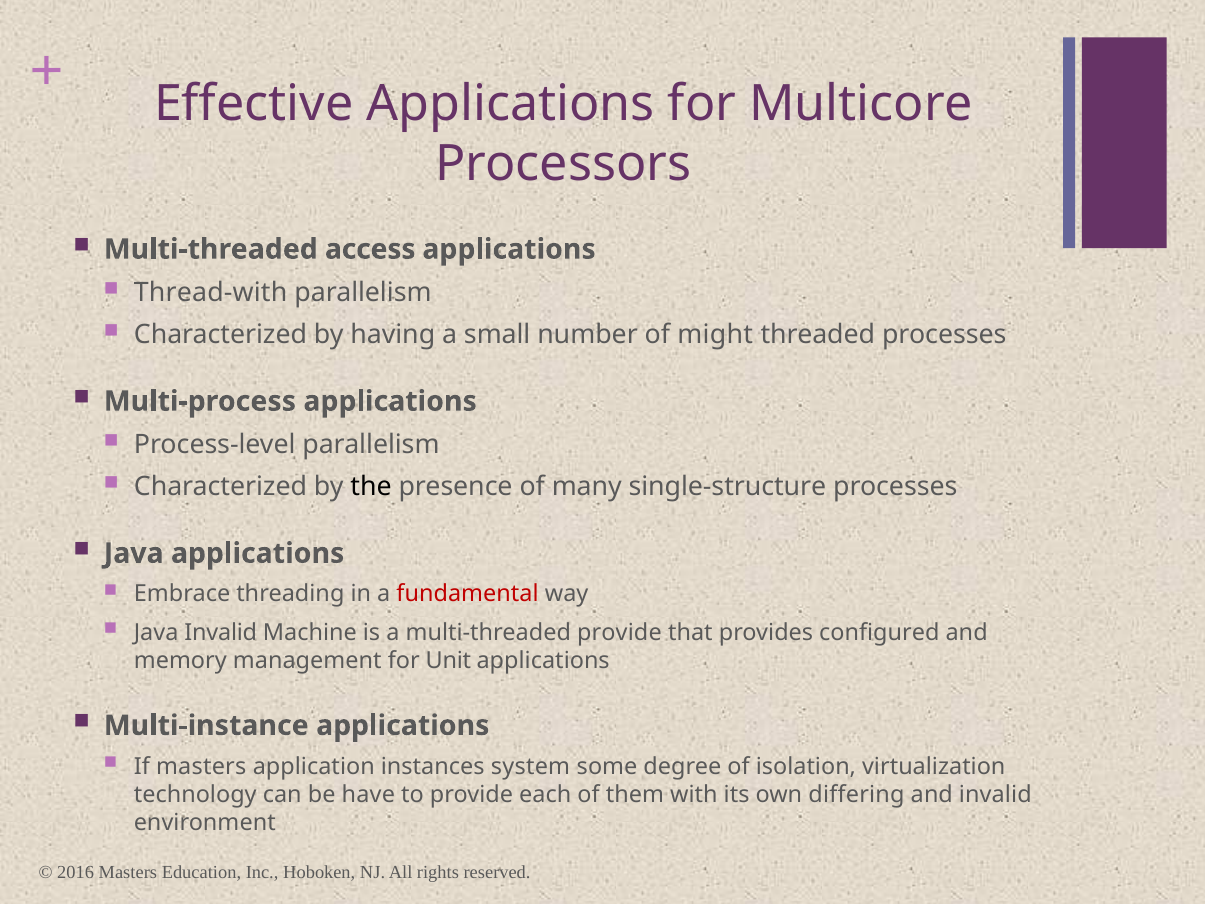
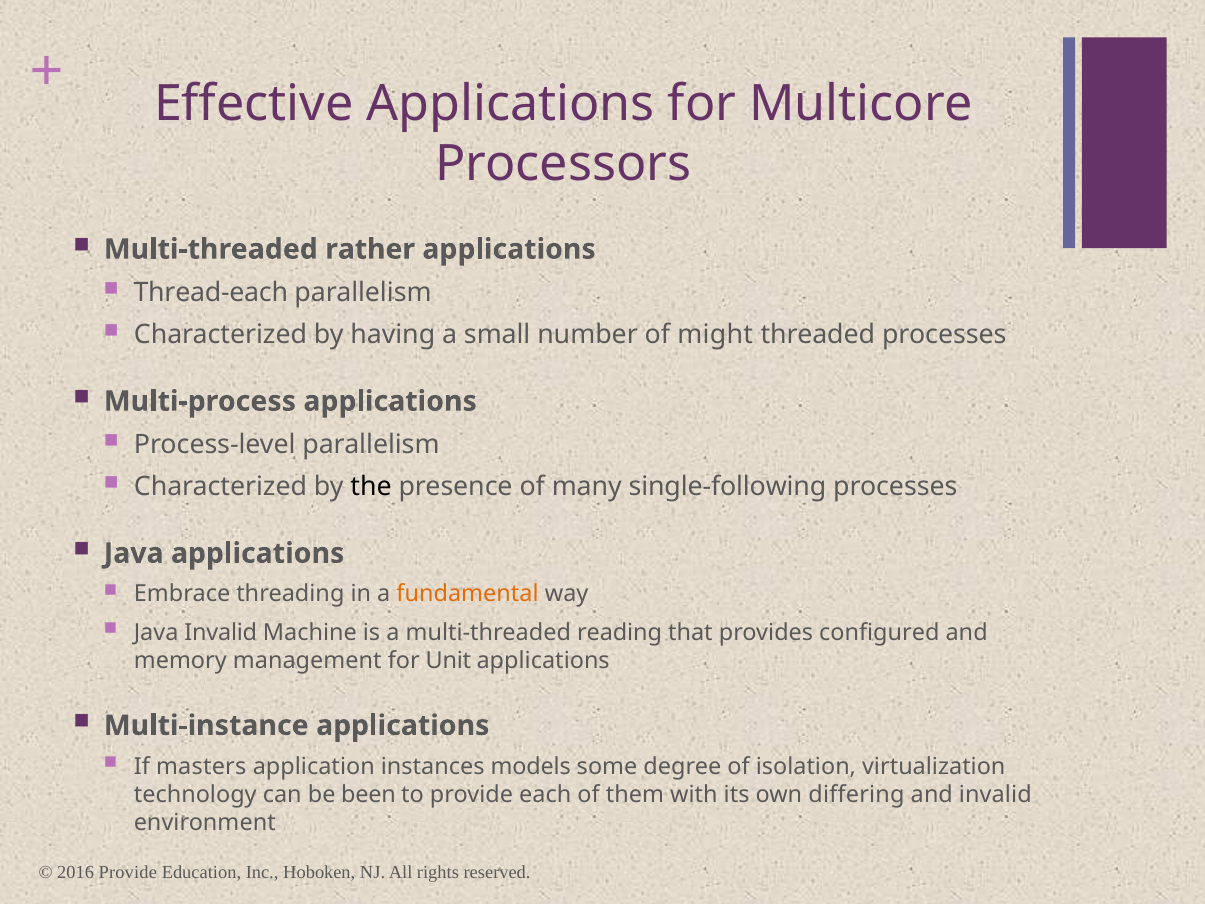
access: access -> rather (370, 249)
Thread-with: Thread-with -> Thread-each (211, 292)
single-structure: single-structure -> single-following (727, 486)
fundamental colour: red -> orange (468, 594)
multi-threaded provide: provide -> reading (620, 632)
system: system -> models (531, 766)
have: have -> been (369, 794)
2016 Masters: Masters -> Provide (128, 872)
